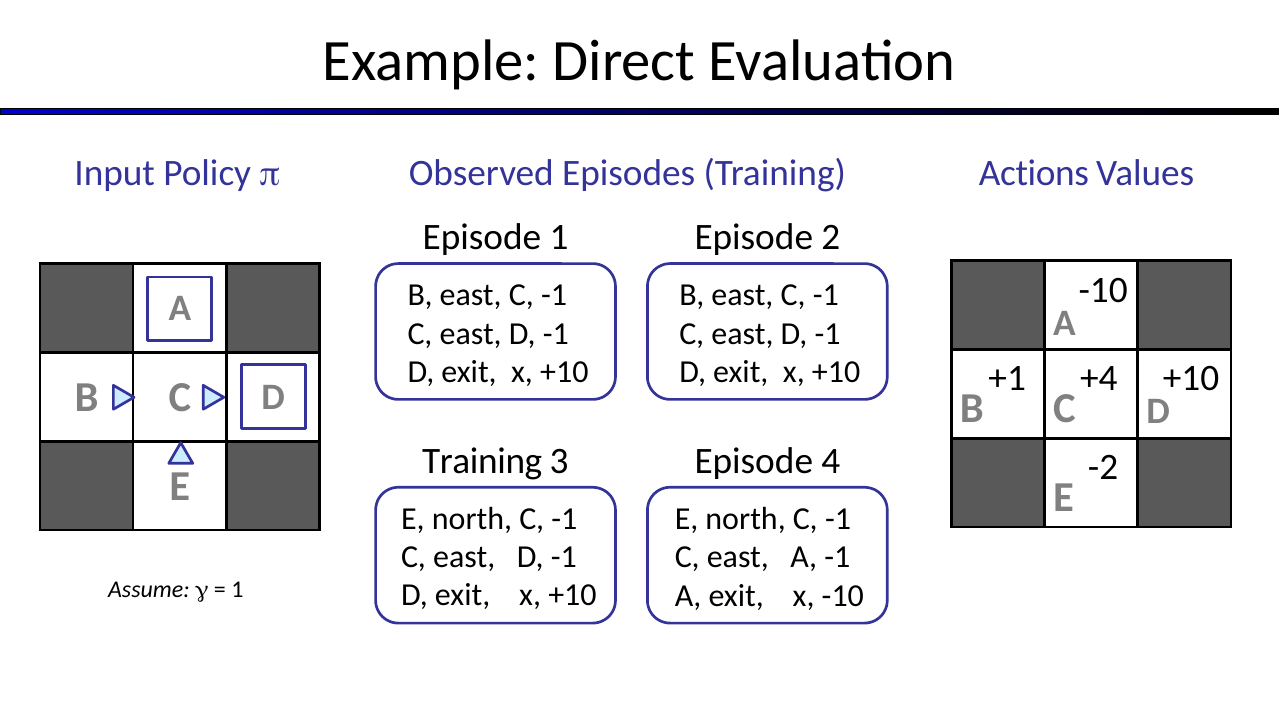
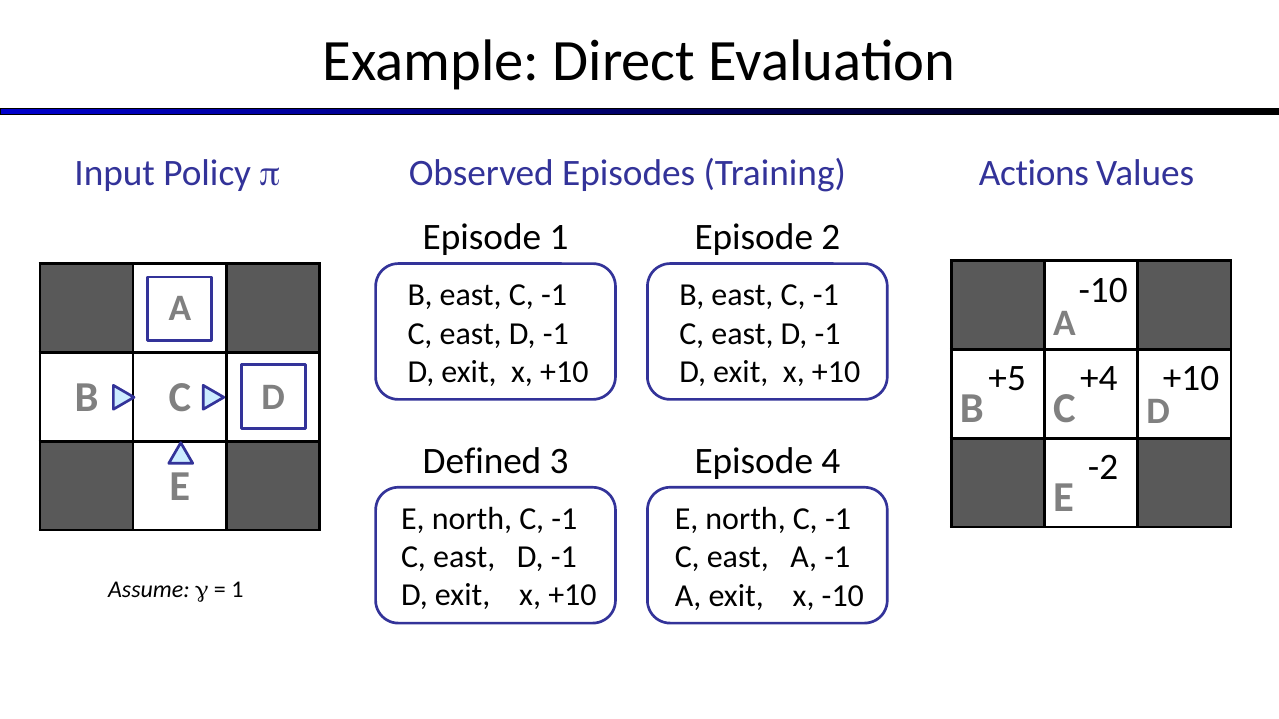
+1: +1 -> +5 (1007, 378)
Training: Training -> Defined (482, 461)
